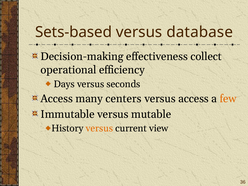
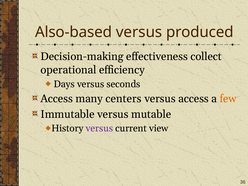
Sets-based: Sets-based -> Also-based (74, 32)
database: database -> produced (200, 32)
versus colour: orange -> purple (99, 128)
